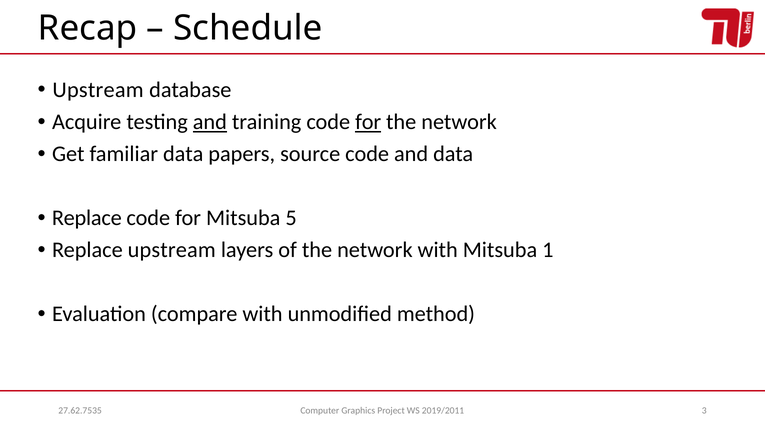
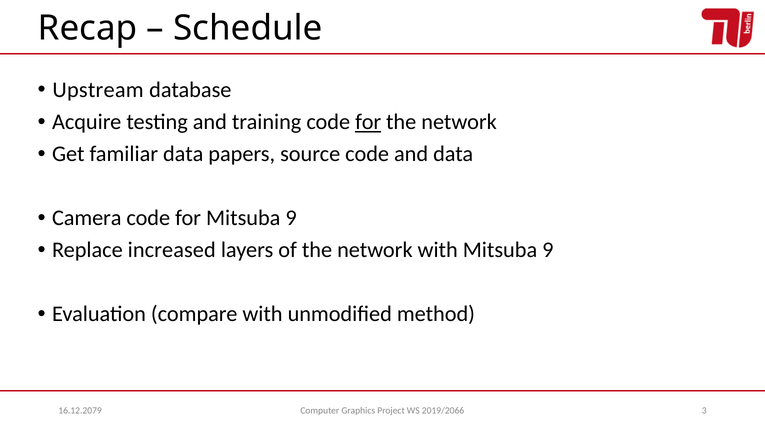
and underline: present -> none (210, 122)
Replace: Replace -> Camera (87, 218)
for Mitsuba 5: 5 -> 9 (291, 218)
Replace upstream: upstream -> increased (172, 250)
with Mitsuba 1: 1 -> 9 (548, 250)
2019/2011: 2019/2011 -> 2019/2066 (443, 411)
27.62.7535: 27.62.7535 -> 16.12.2079 (80, 411)
